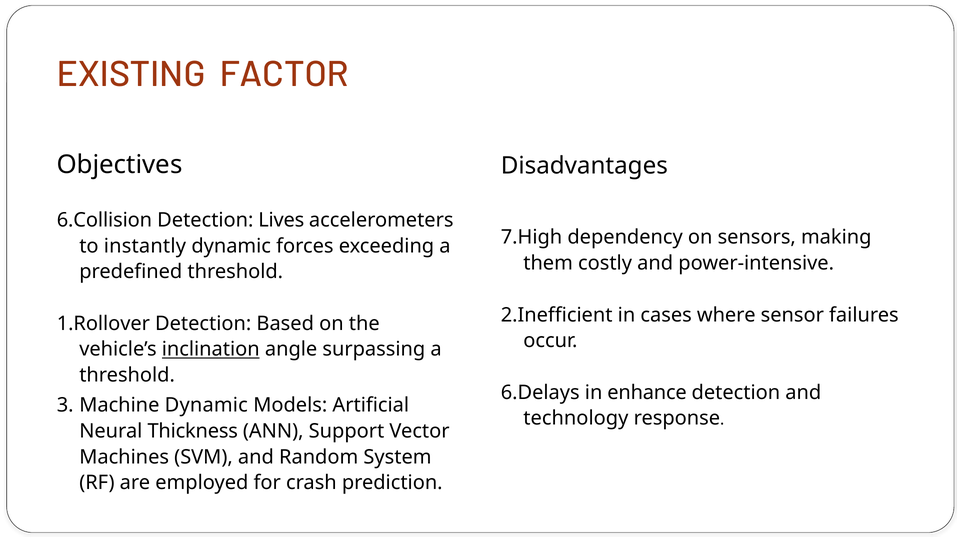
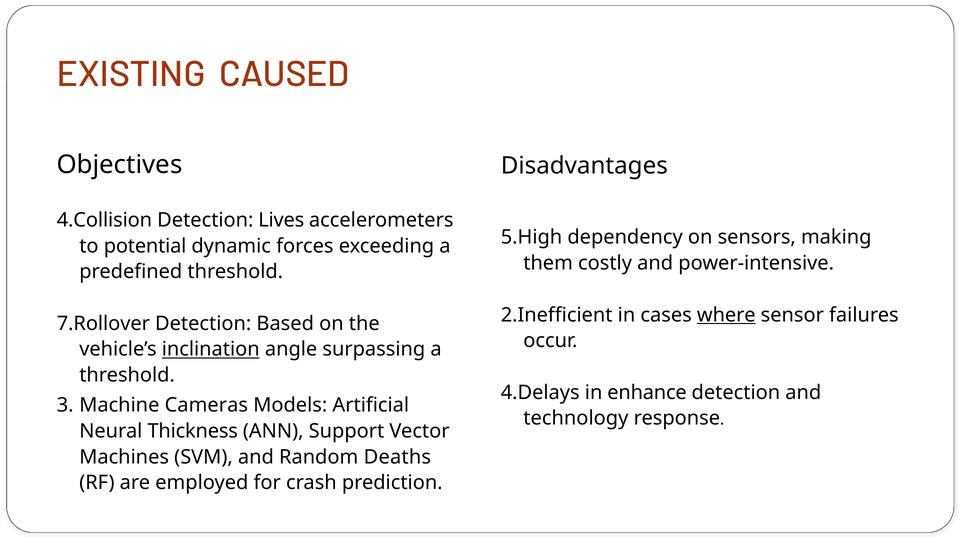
FACTOR: FACTOR -> CAUSED (284, 75)
6.Collision: 6.Collision -> 4.Collision (104, 220)
7.High: 7.High -> 5.High (532, 238)
instantly: instantly -> potential (145, 246)
where underline: none -> present (726, 315)
1.Rollover: 1.Rollover -> 7.Rollover (103, 324)
6.Delays: 6.Delays -> 4.Delays (540, 393)
Machine Dynamic: Dynamic -> Cameras (206, 406)
System: System -> Deaths (397, 457)
